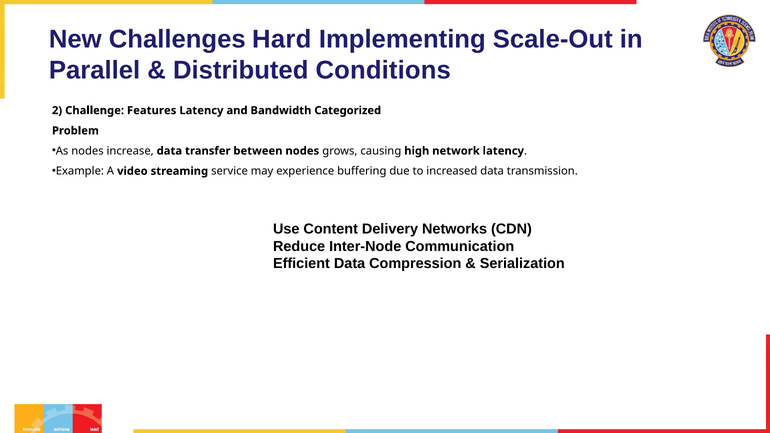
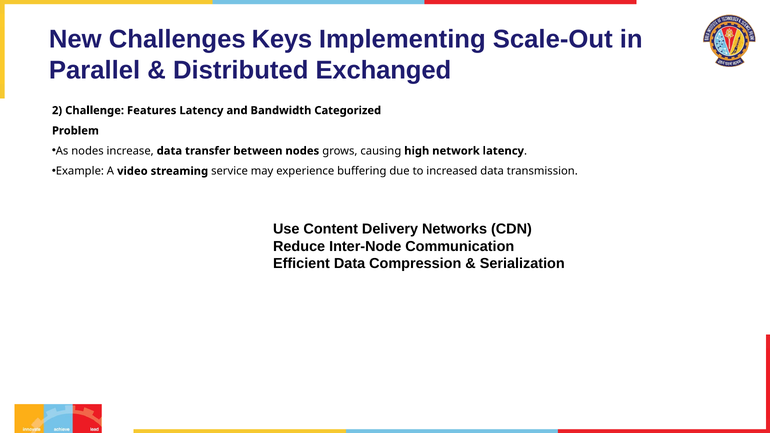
Hard: Hard -> Keys (282, 40)
Conditions: Conditions -> Exchanged (383, 70)
